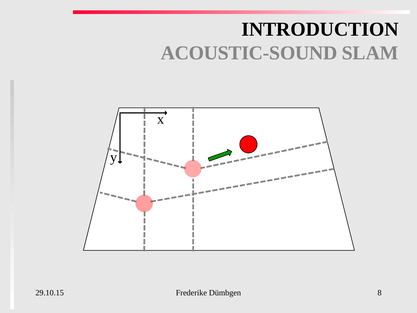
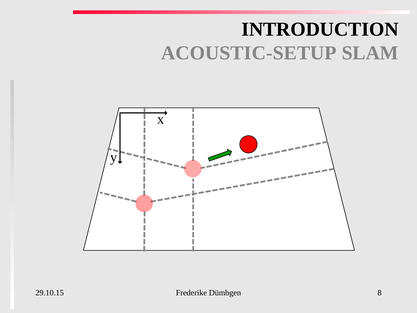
ACOUSTIC-SOUND: ACOUSTIC-SOUND -> ACOUSTIC-SETUP (249, 53)
